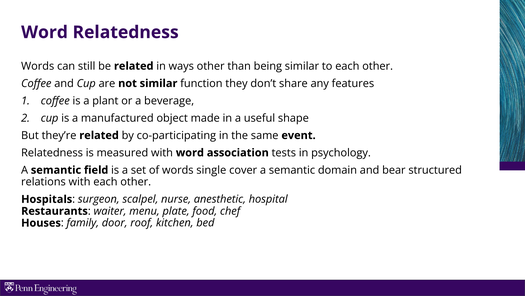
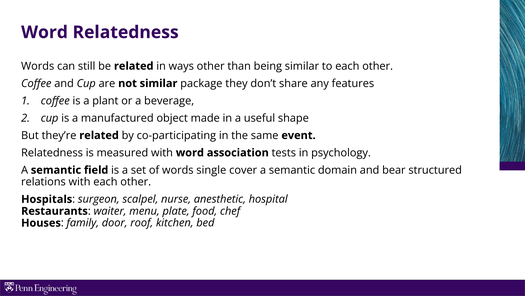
function: function -> package (201, 83)
